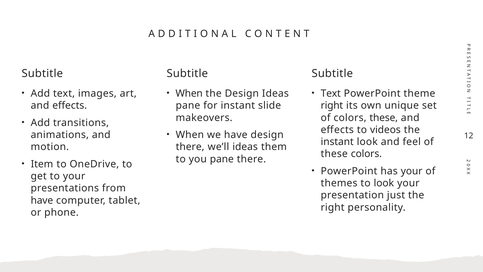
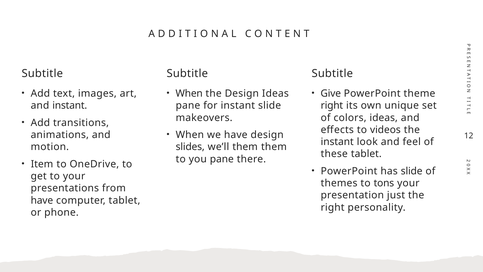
Text: Text -> Give (331, 93)
effects: effects -> instant (70, 106)
colors these: these -> ideas (384, 118)
there: there -> slides (190, 147)
we’ll ideas: ideas -> them (245, 147)
these colors: colors -> tablet (366, 154)
has your: your -> slide (412, 171)
to look: look -> tons (384, 183)
